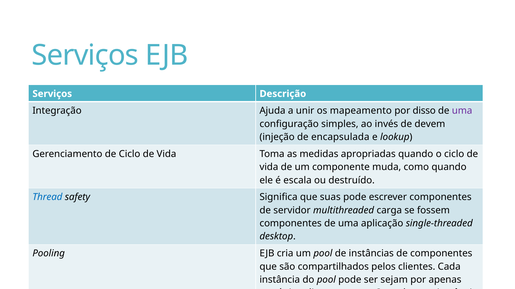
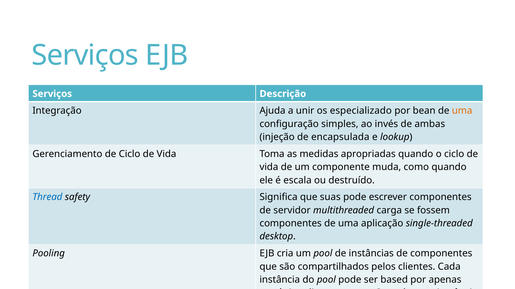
mapeamento: mapeamento -> especializado (361, 111)
disso: disso -> bean (424, 111)
uma colour: purple -> orange (462, 111)
devem: devem -> ambas (430, 124)
sejam: sejam -> based (394, 280)
